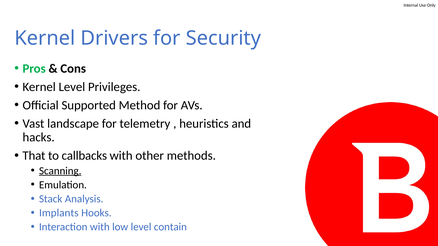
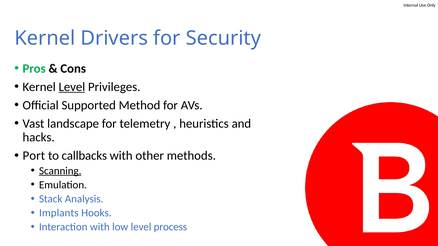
Level underline: none -> present (72, 87)
That: That -> Port (34, 156)
contain: contain -> process (170, 227)
